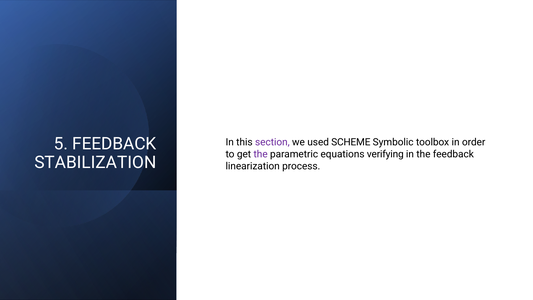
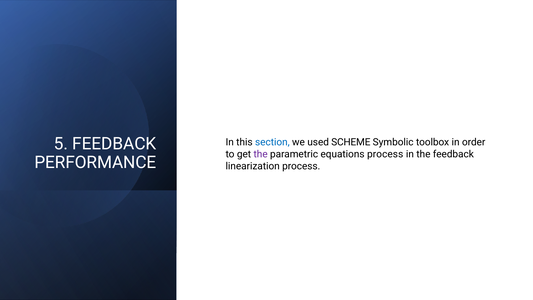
section colour: purple -> blue (272, 142)
equations verifying: verifying -> process (385, 154)
STABILIZATION: STABILIZATION -> PERFORMANCE (95, 162)
